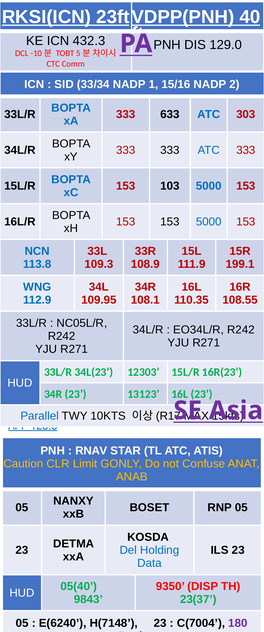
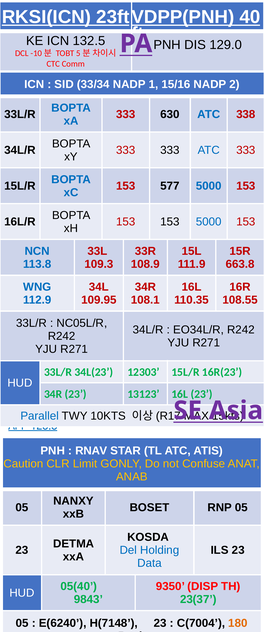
432.3: 432.3 -> 132.5 (89, 41)
633: 633 -> 630 (170, 114)
303: 303 -> 338 (246, 114)
103: 103 -> 577 (170, 186)
199.1: 199.1 -> 663.8 (240, 264)
180 colour: purple -> orange (238, 623)
